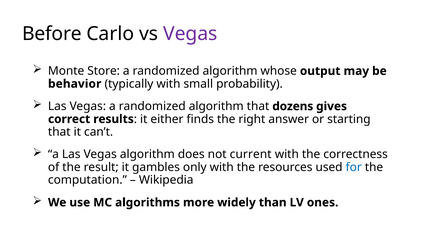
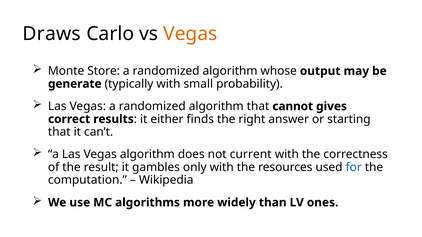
Before: Before -> Draws (52, 34)
Vegas colour: purple -> orange (190, 34)
behavior: behavior -> generate (75, 84)
dozens: dozens -> cannot (293, 106)
